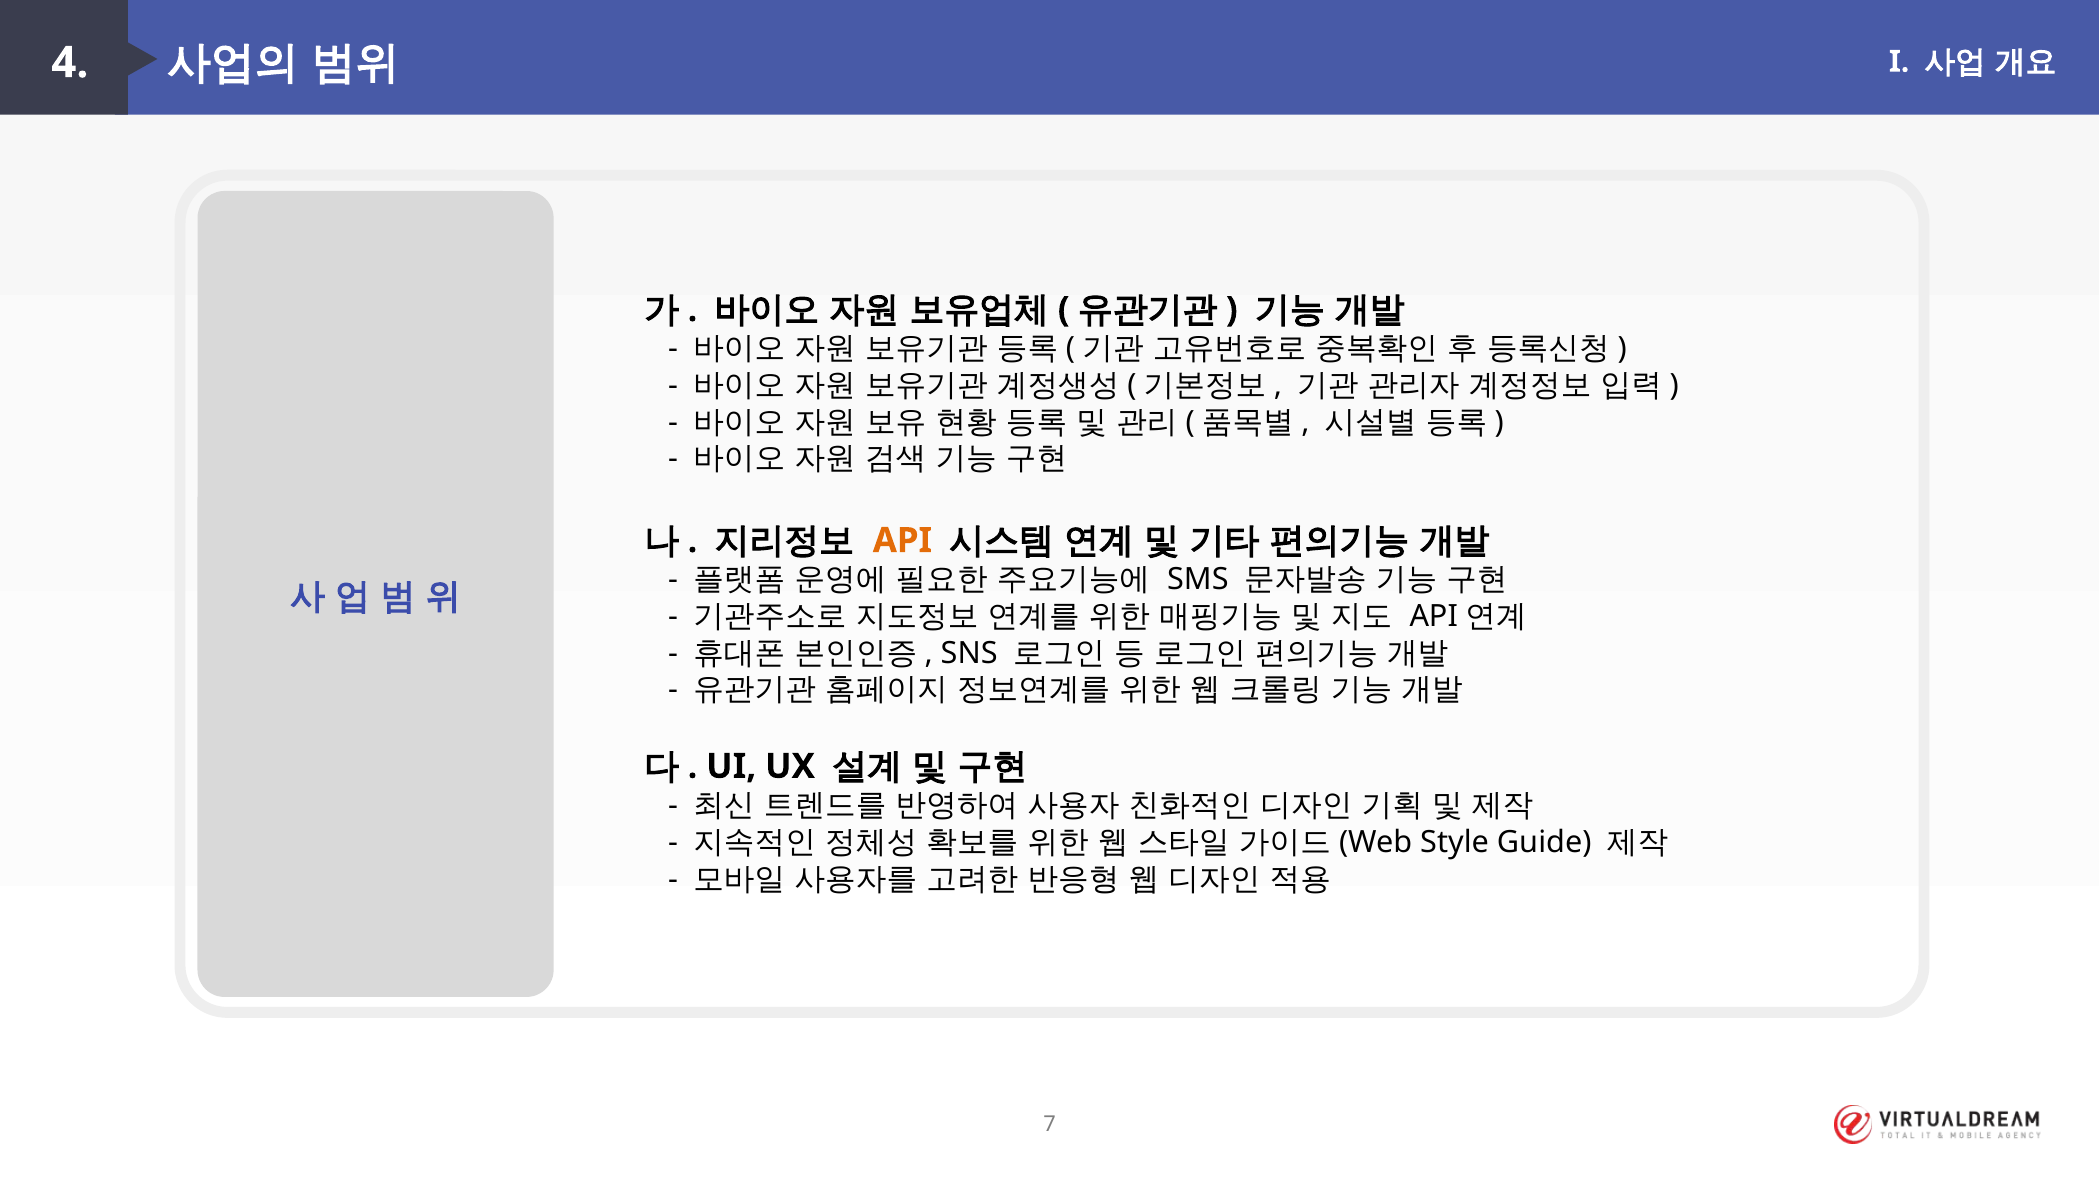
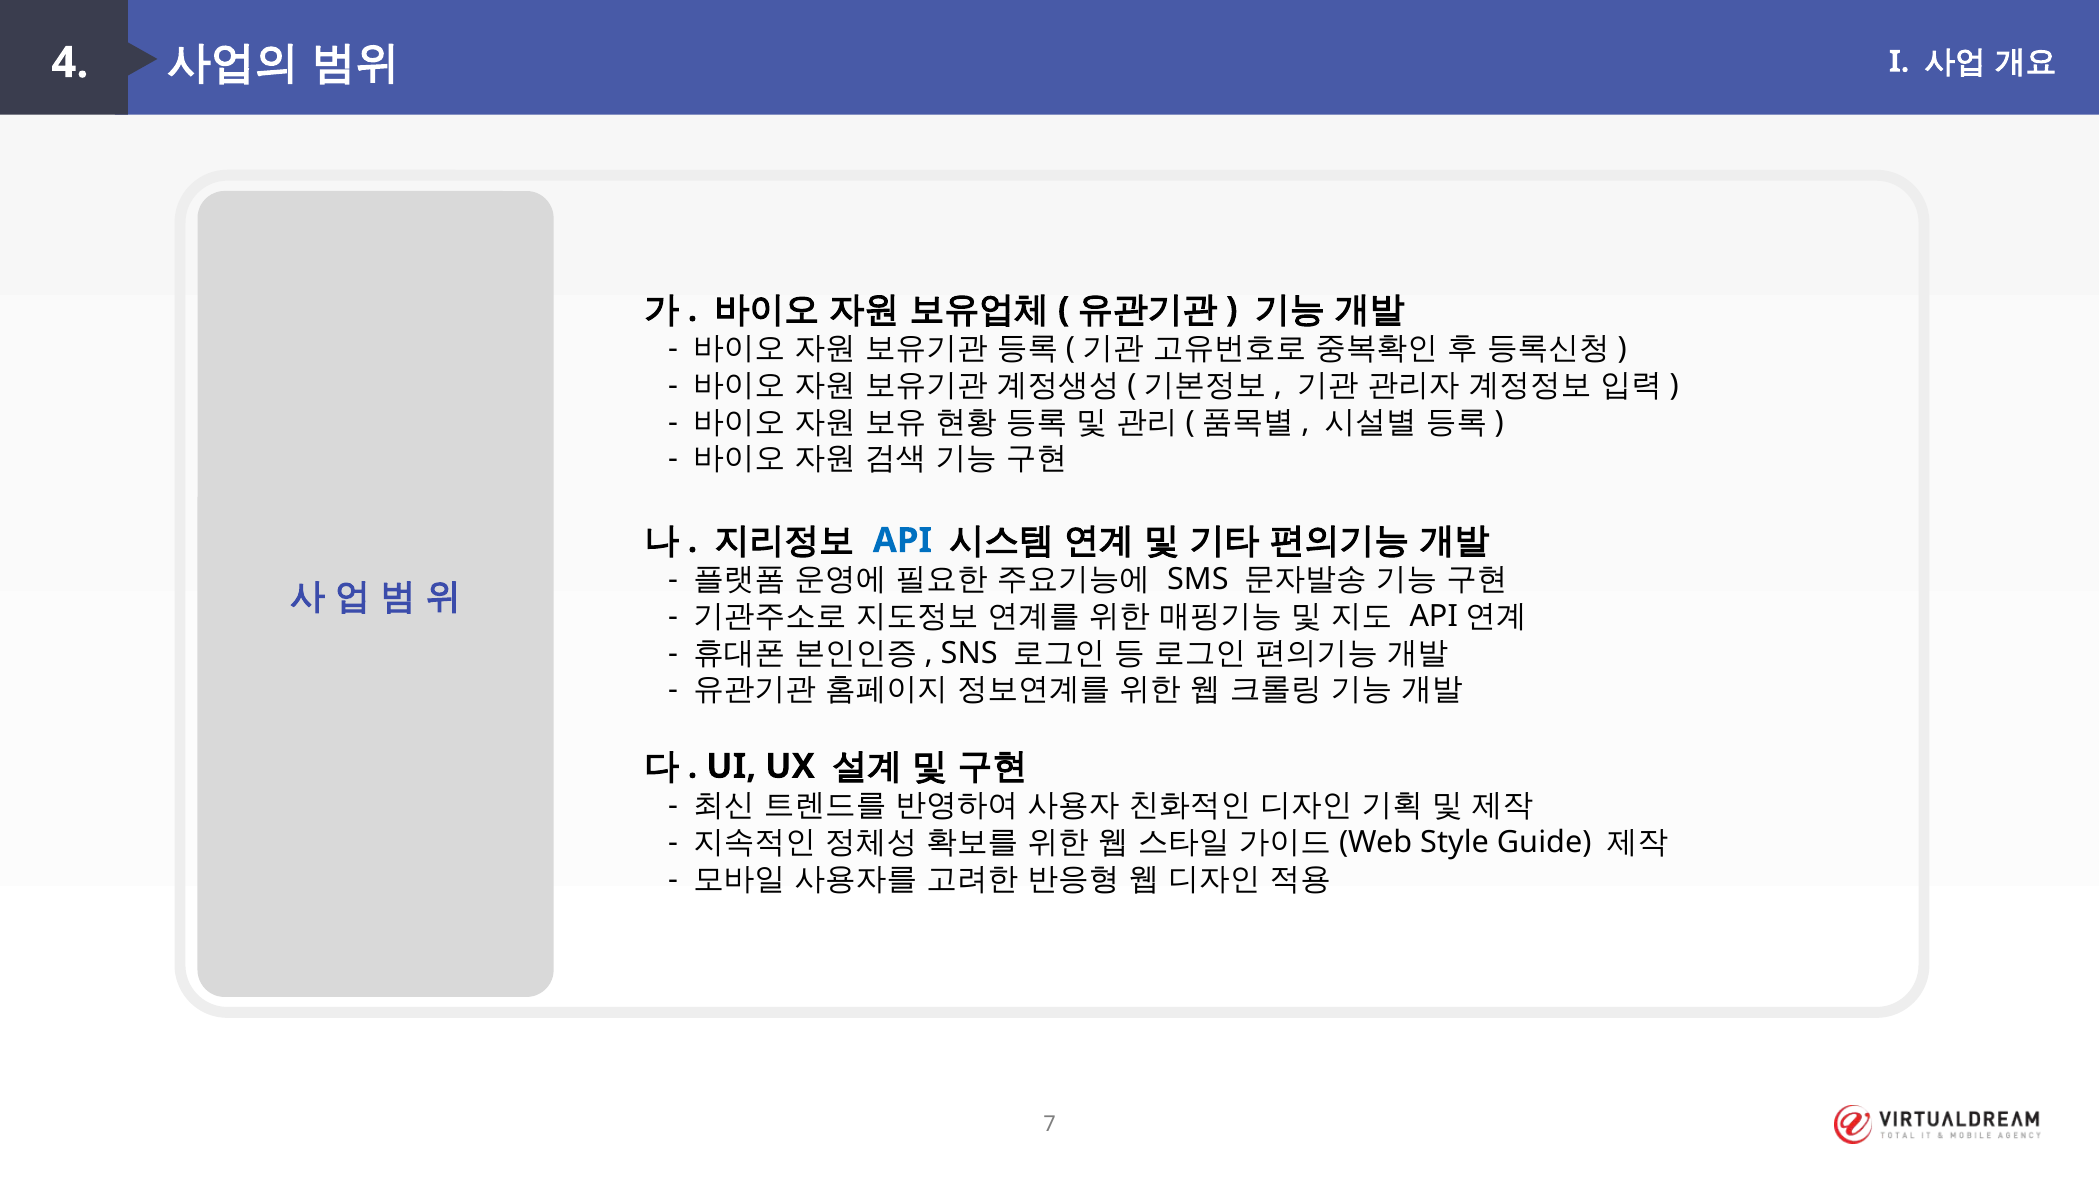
API colour: orange -> blue (902, 540)
